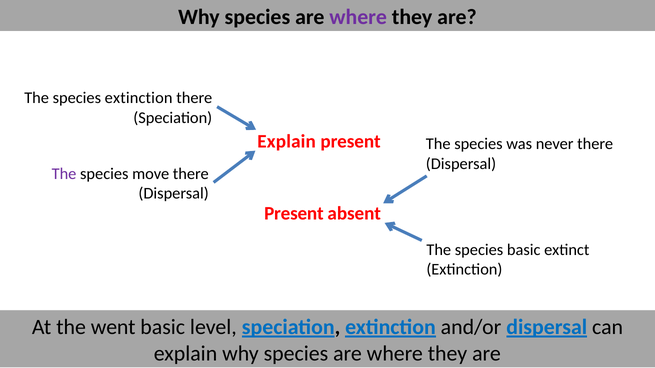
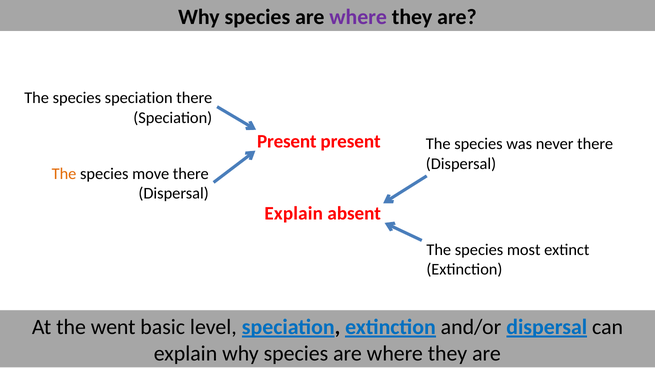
species extinction: extinction -> speciation (139, 98)
Explain: Explain -> Present (287, 142)
The colour: purple -> orange (64, 174)
Present: Present -> Explain (294, 214)
species basic: basic -> most (524, 250)
